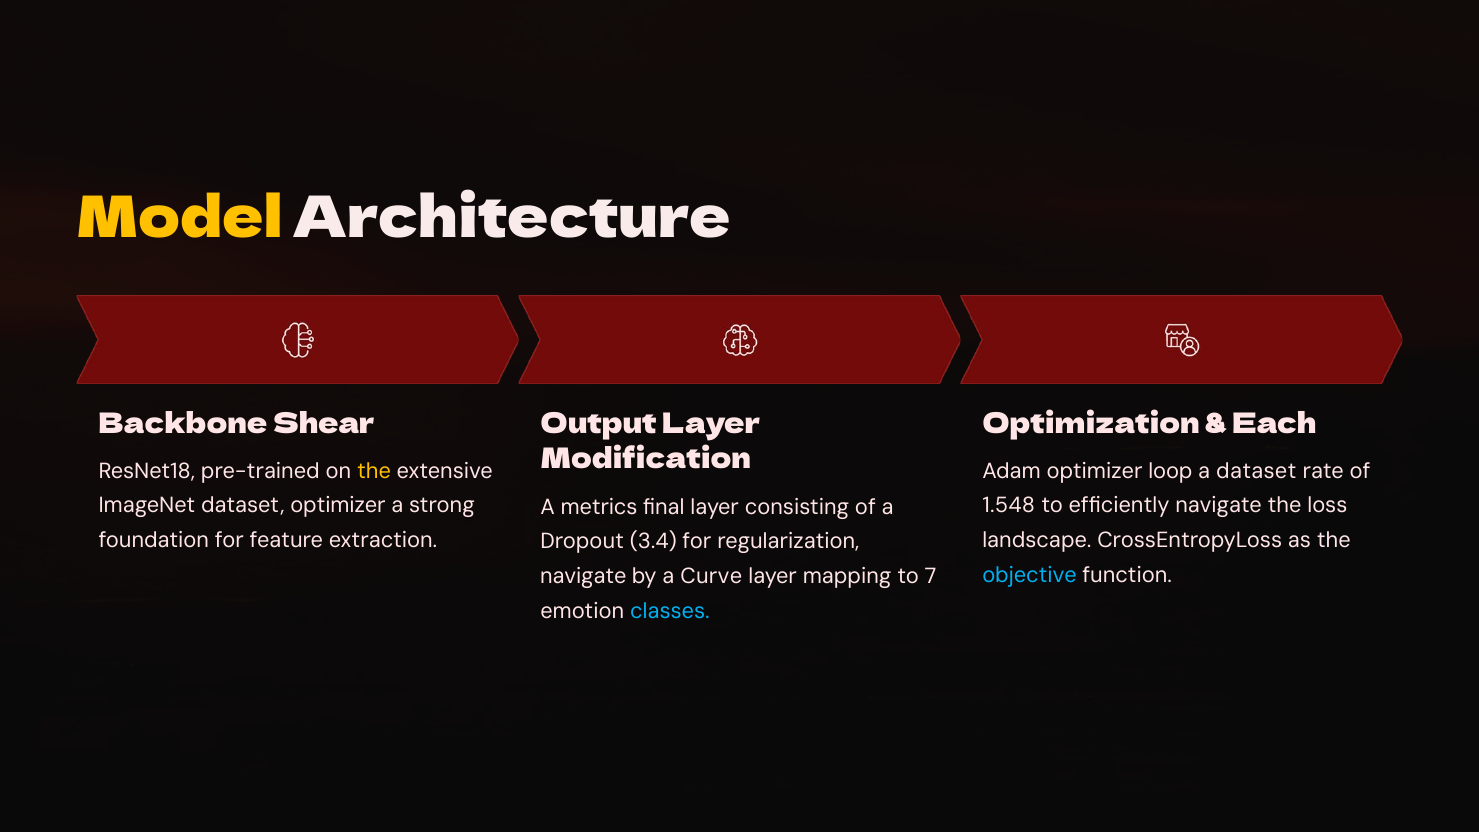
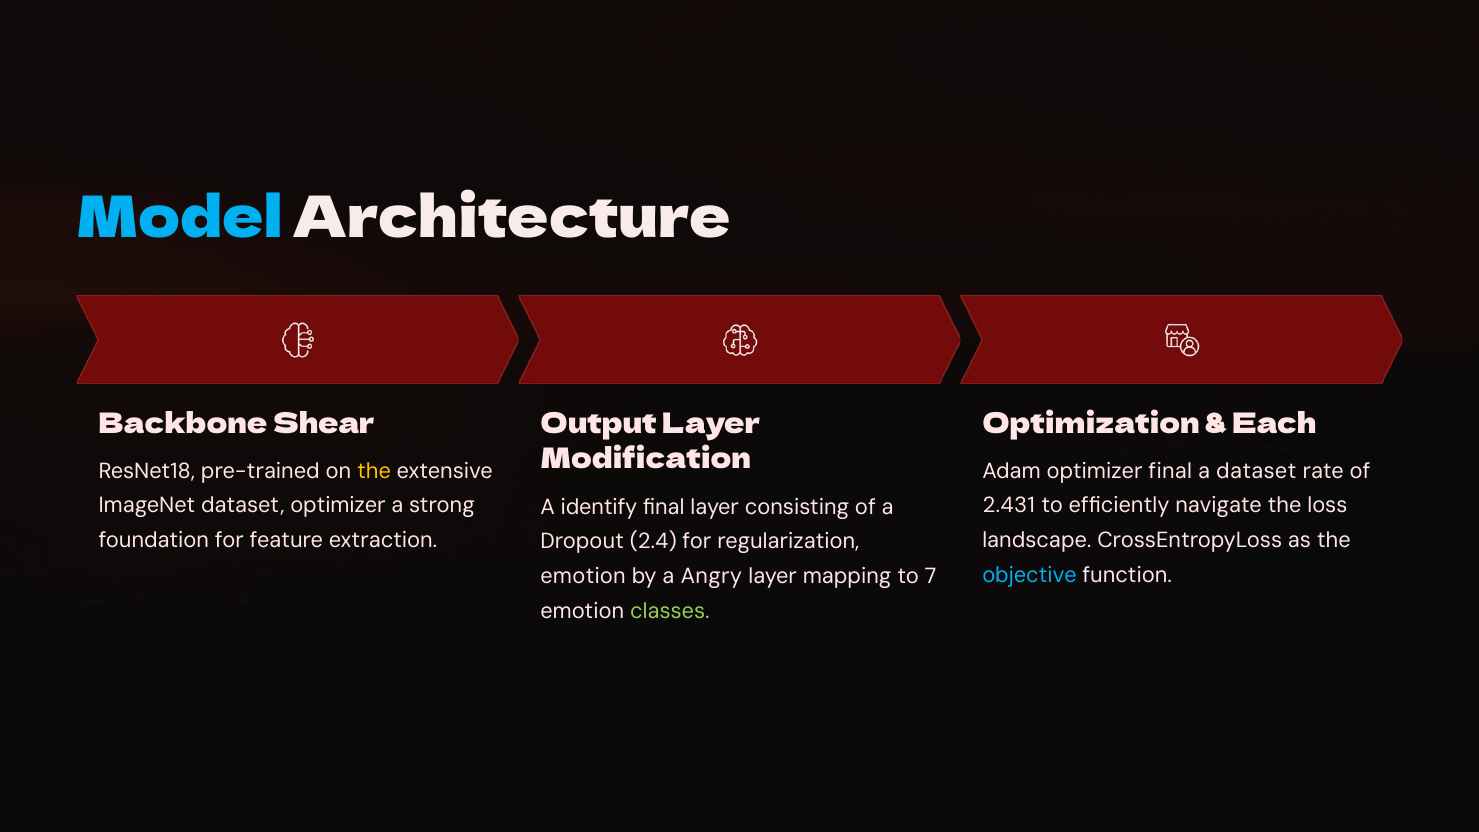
Model colour: yellow -> light blue (179, 219)
optimizer loop: loop -> final (1170, 471)
1.548: 1.548 -> 2.431 (1009, 506)
metrics: metrics -> identify (599, 507)
3.4: 3.4 -> 2.4 (653, 542)
navigate: navigate -> emotion (583, 576)
Curve: Curve -> Angry (711, 576)
classes colour: light blue -> light green (670, 611)
